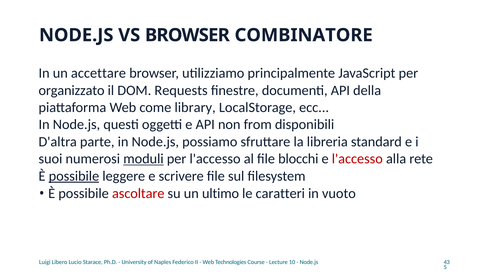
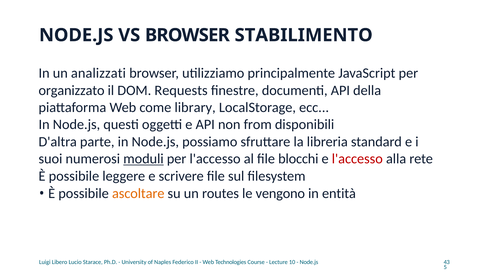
COMBINATORE: COMBINATORE -> STABILIMENTO (304, 35)
accettare: accettare -> analizzati (98, 73)
possibile underline: present -> none (74, 176)
ascoltare colour: red -> orange (138, 193)
ultimo: ultimo -> routes (221, 193)
caratteri: caratteri -> vengono (280, 193)
vuoto: vuoto -> entità (339, 193)
